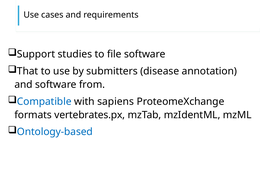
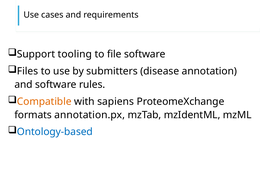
studies: studies -> tooling (75, 54)
That: That -> Files (28, 71)
from: from -> rules (92, 85)
Compatible colour: blue -> orange (44, 102)
vertebrates.px: vertebrates.px -> annotation.px (90, 115)
